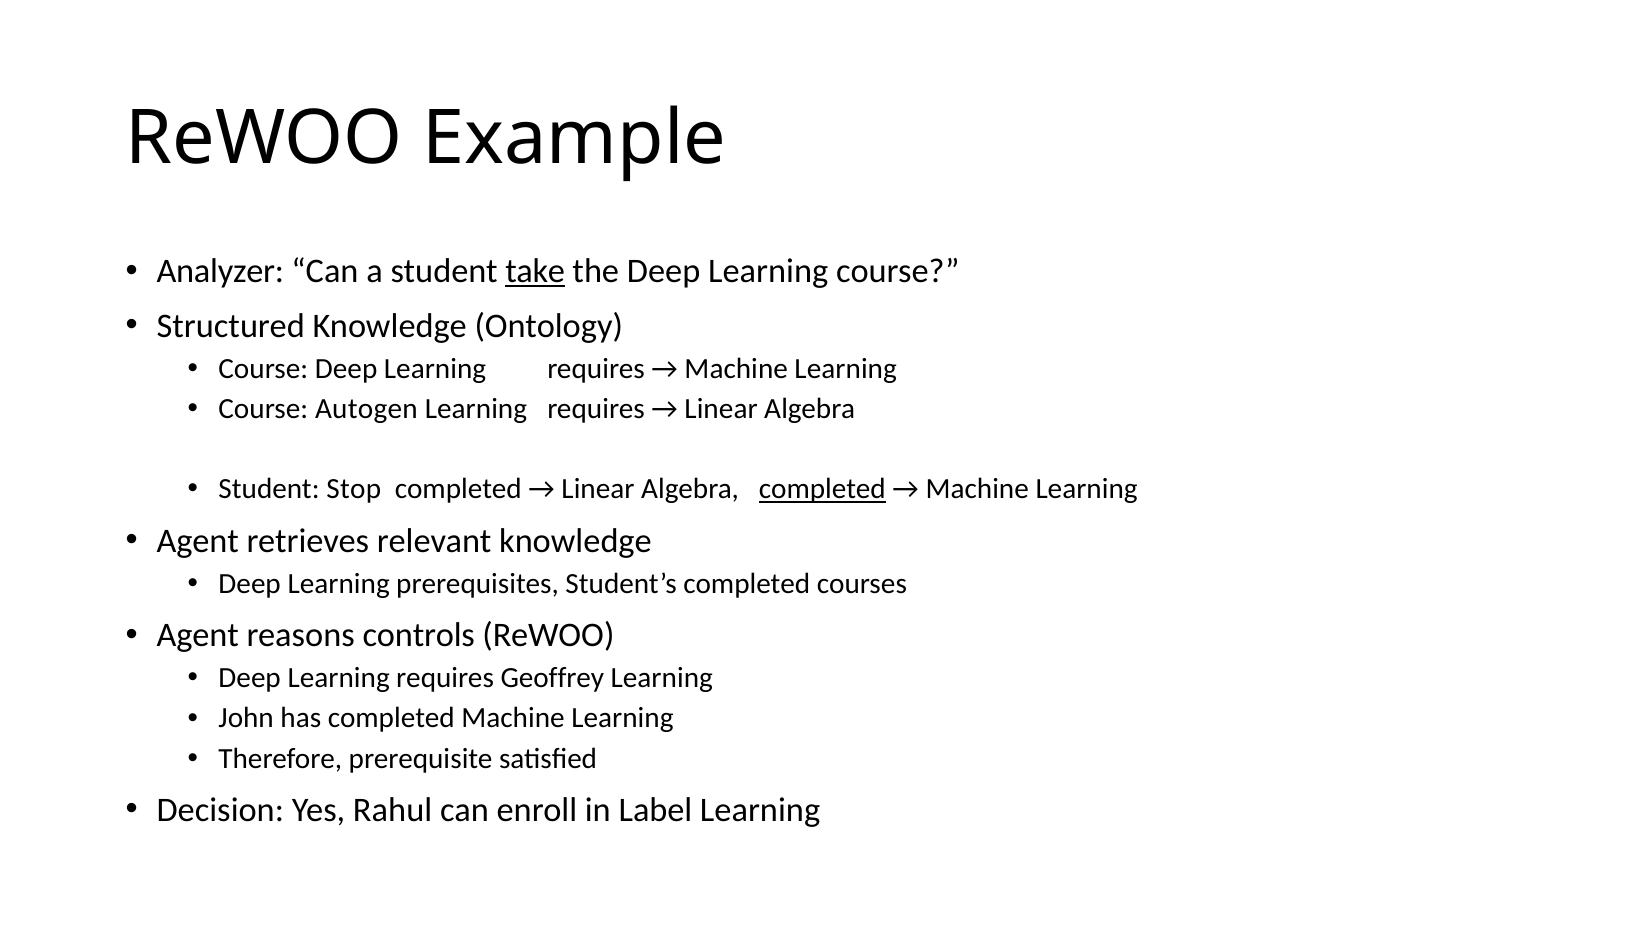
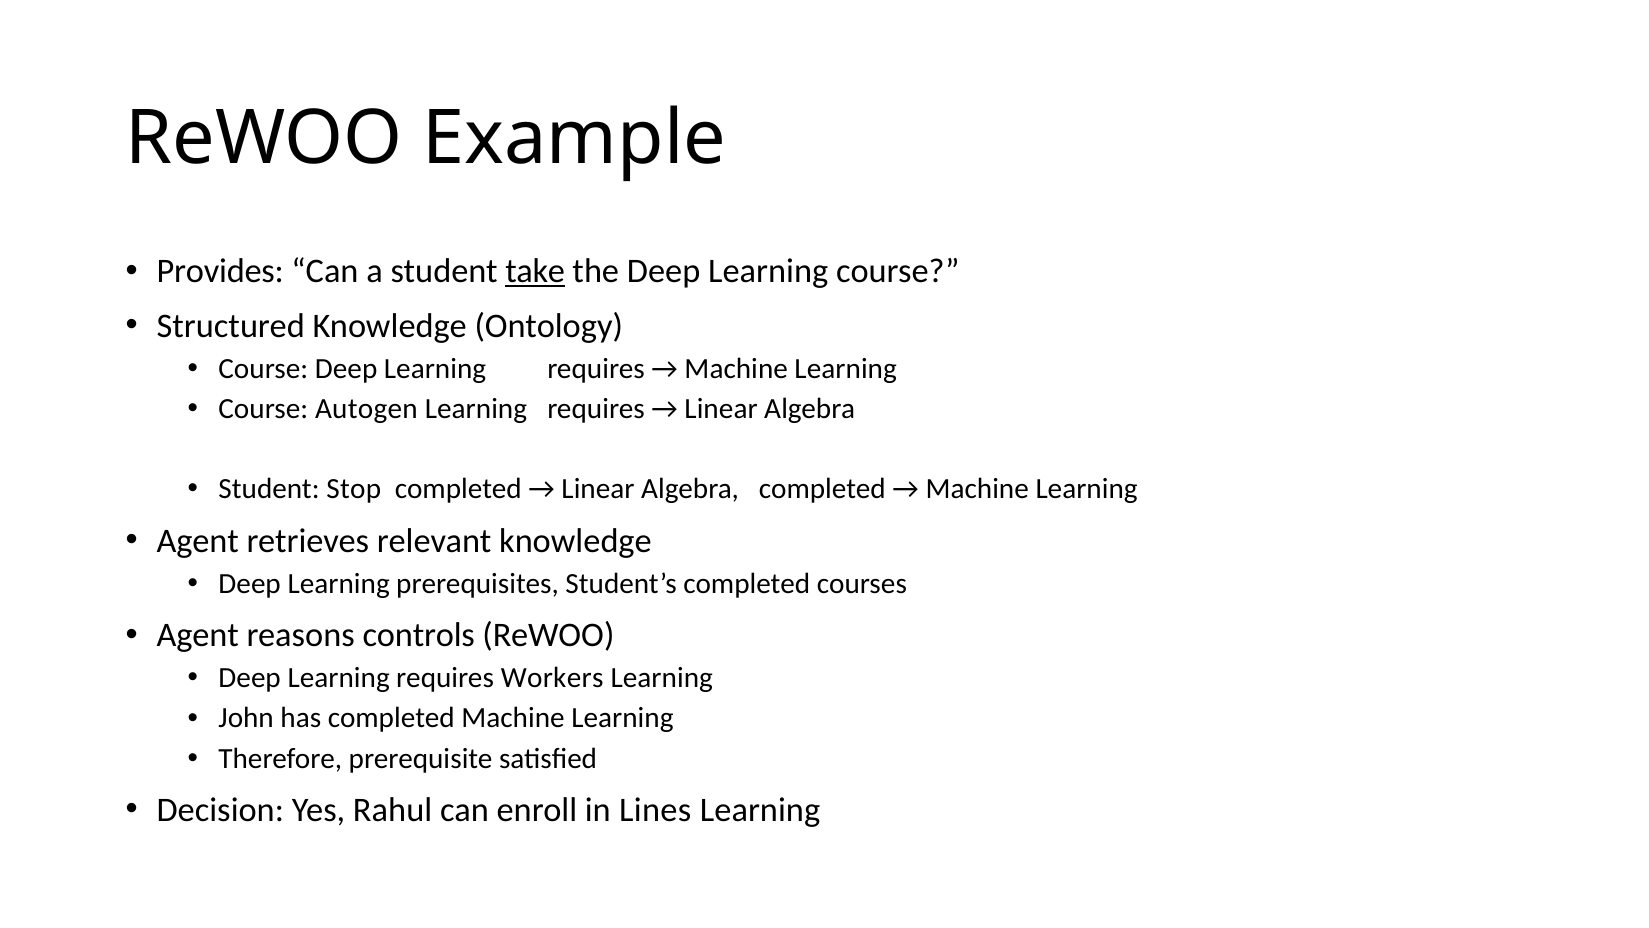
Analyzer: Analyzer -> Provides (220, 271)
completed underline: present -> none (822, 489)
Geoffrey: Geoffrey -> Workers (552, 678)
Label: Label -> Lines (655, 810)
